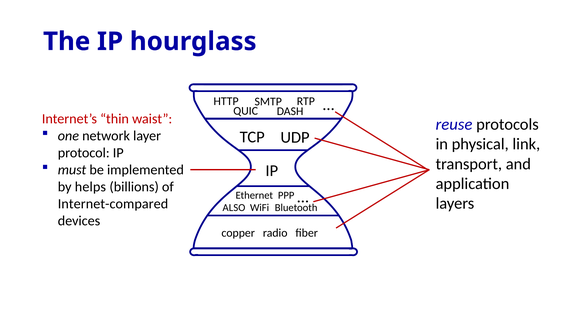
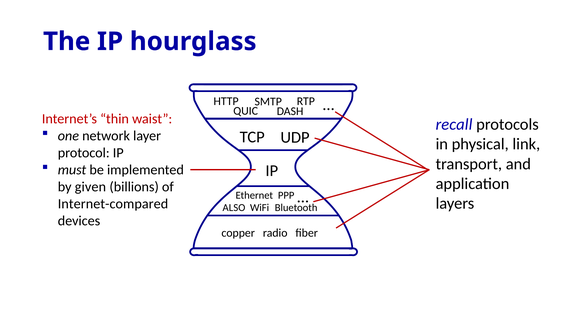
reuse: reuse -> recall (454, 124)
helps: helps -> given (90, 187)
